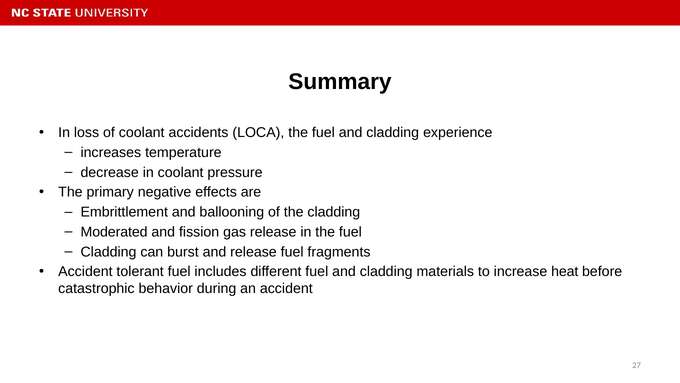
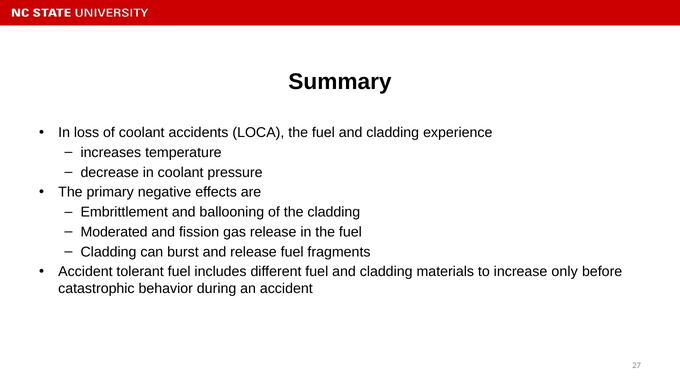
heat: heat -> only (565, 271)
